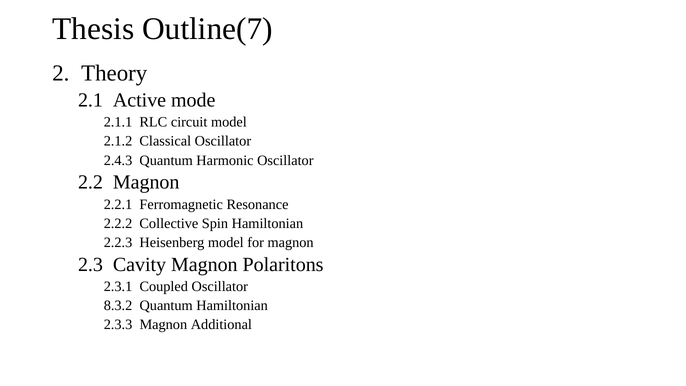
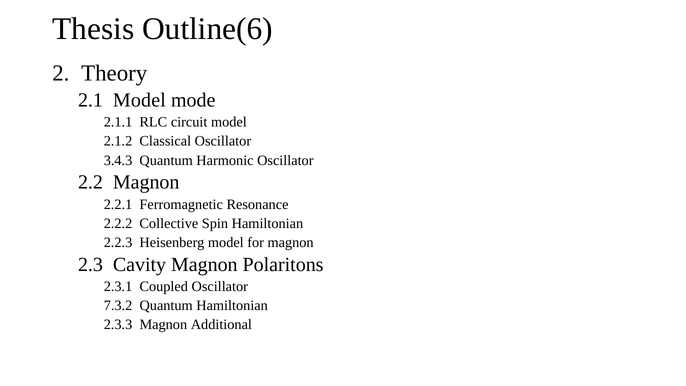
Outline(7: Outline(7 -> Outline(6 (208, 29)
2.1 Active: Active -> Model (139, 100)
2.4.3: 2.4.3 -> 3.4.3 (118, 160)
8.3.2: 8.3.2 -> 7.3.2 (118, 306)
